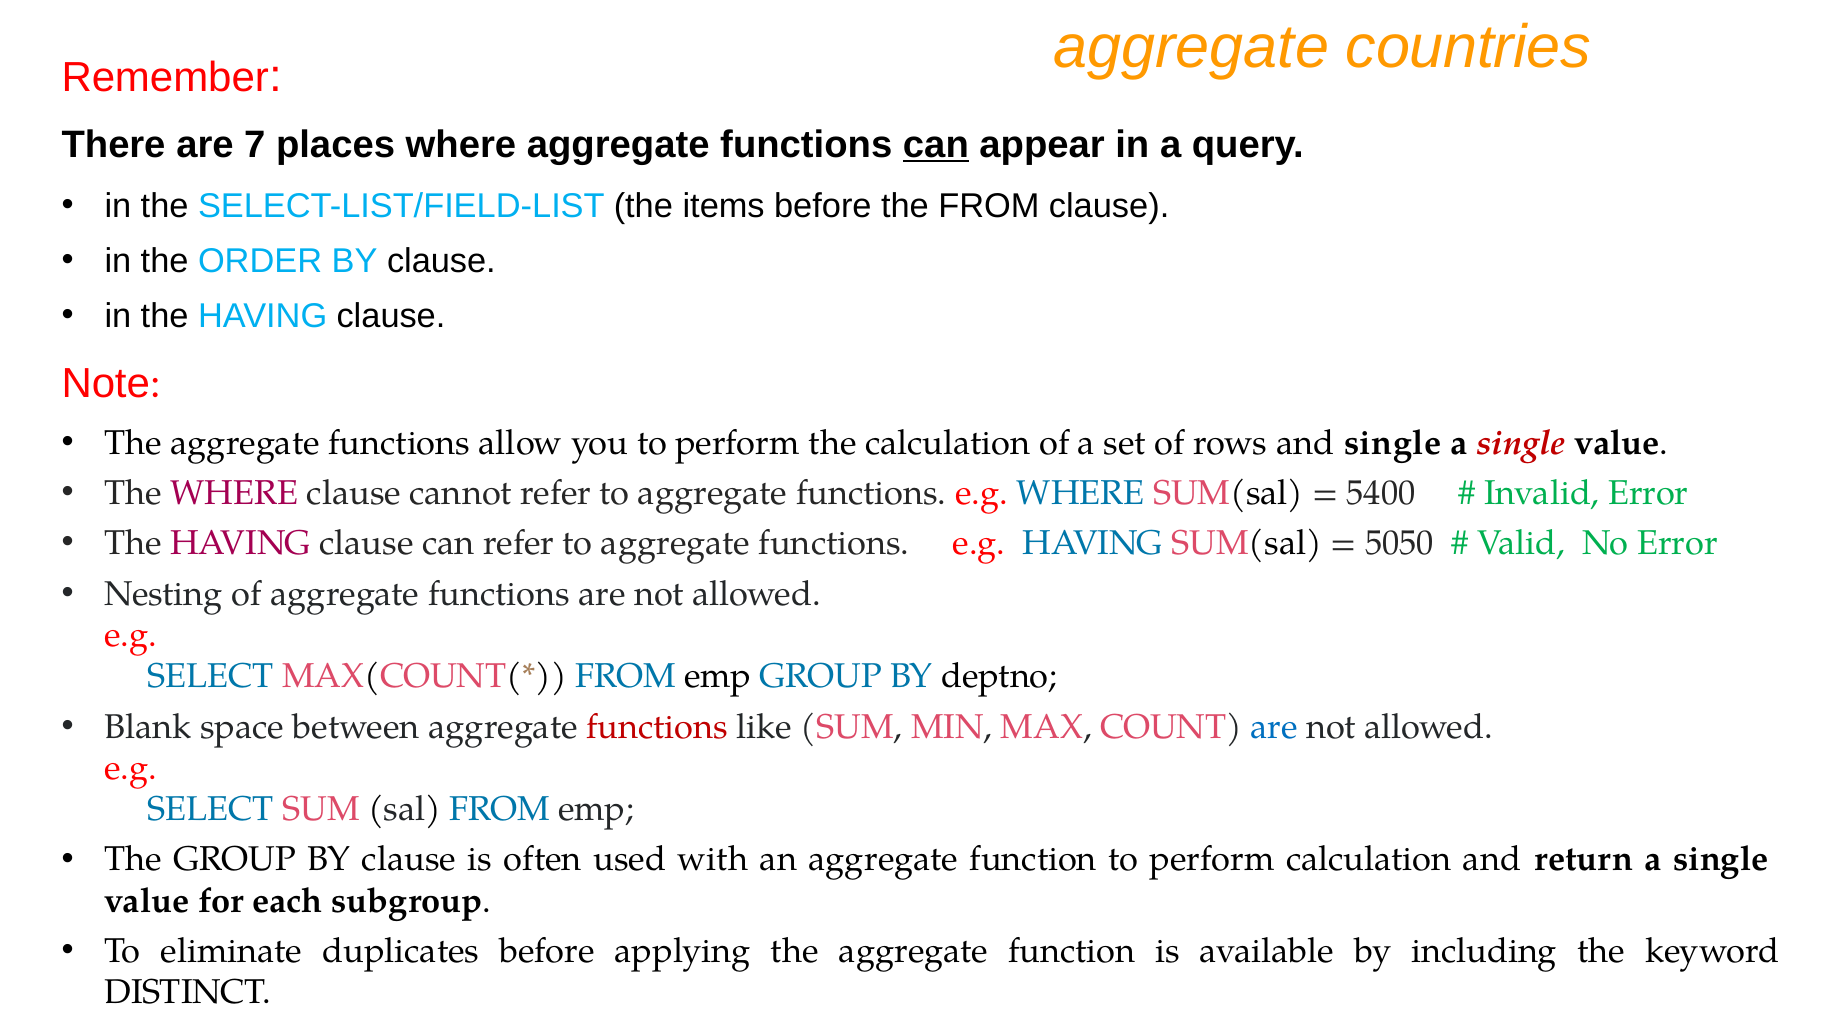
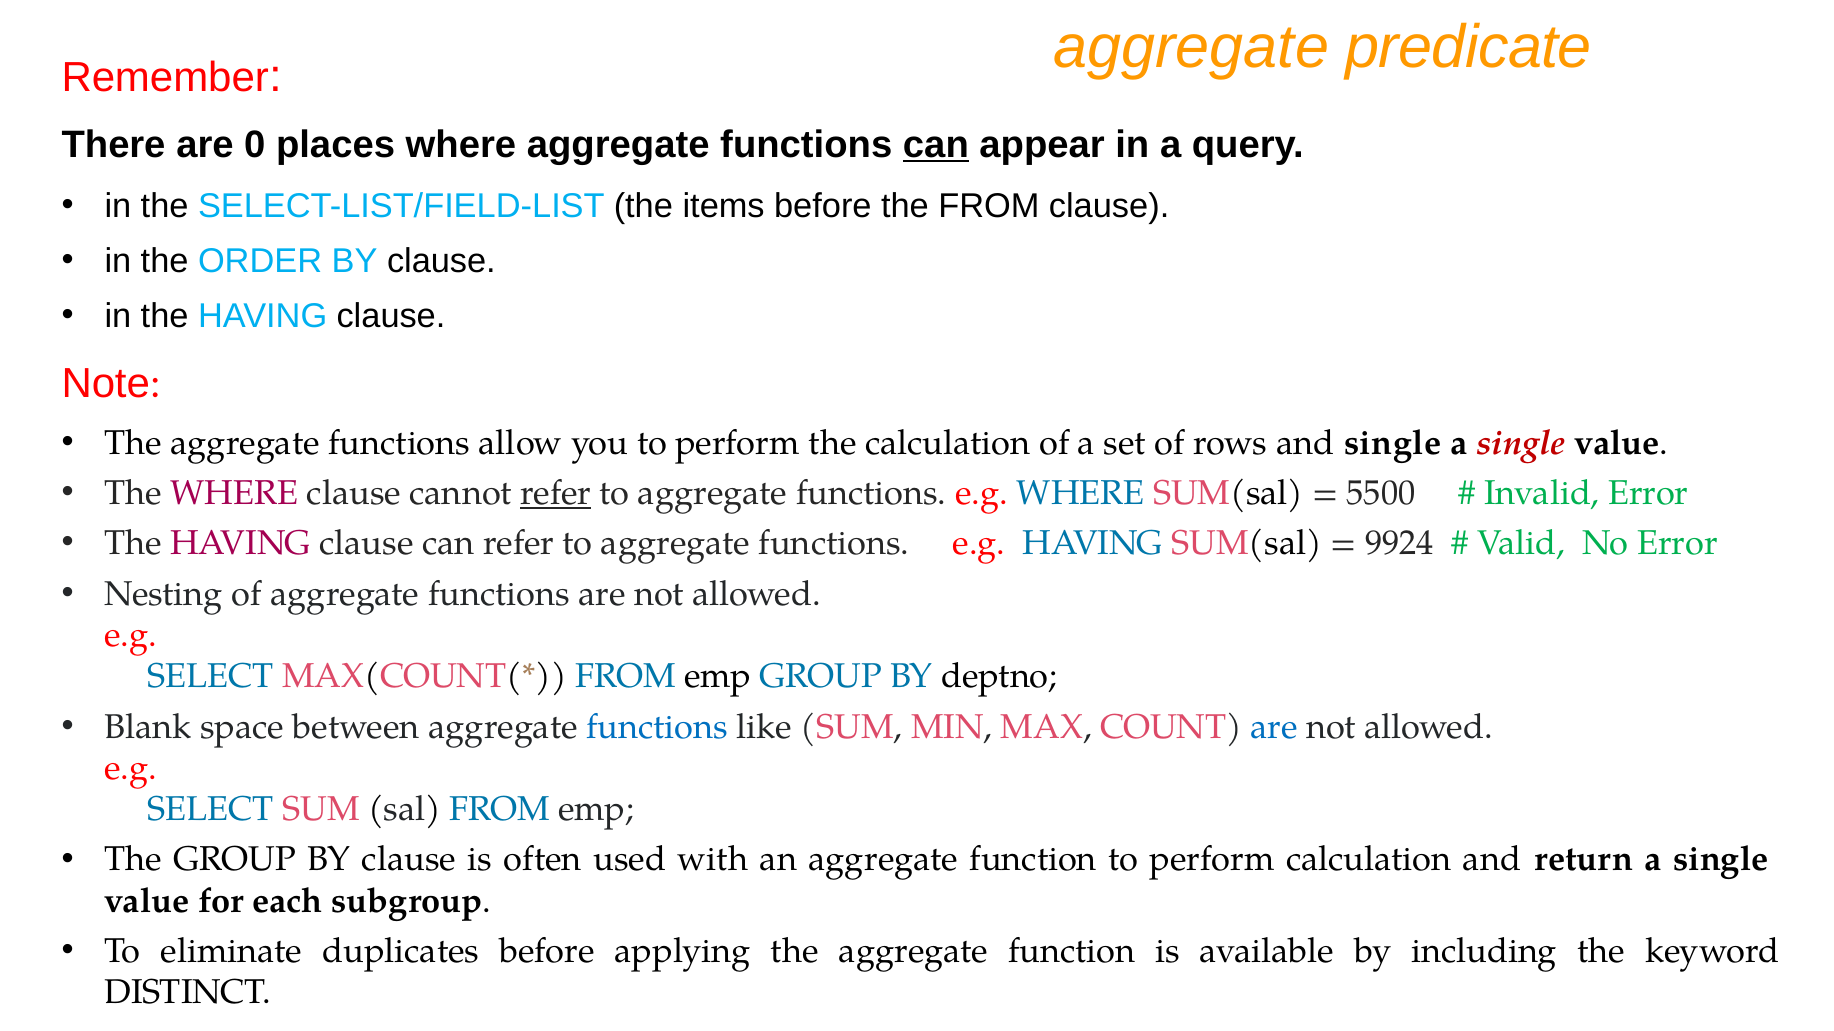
countries: countries -> predicate (1469, 48)
7: 7 -> 0 (255, 145)
refer underline: none -> present (556, 493)
5400: 5400 -> 5500 (1381, 493)
5050: 5050 -> 9924 (1400, 544)
functions colour: red -> blue (657, 727)
